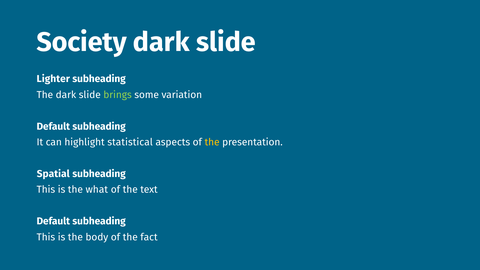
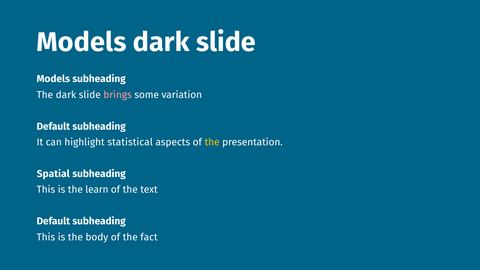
Society: Society -> Models (82, 42)
Lighter: Lighter -> Models (53, 79)
brings colour: light green -> pink (118, 95)
what: what -> learn (97, 190)
